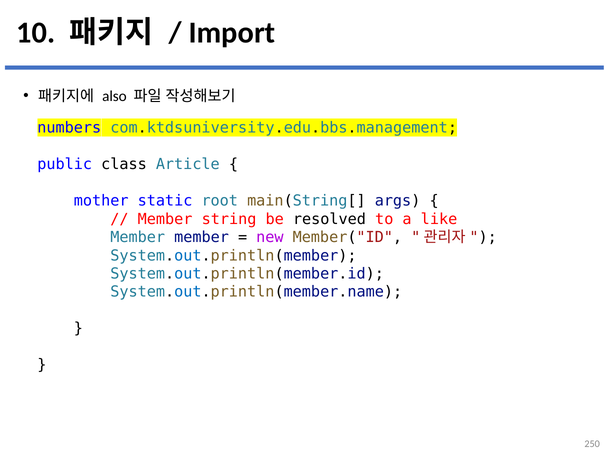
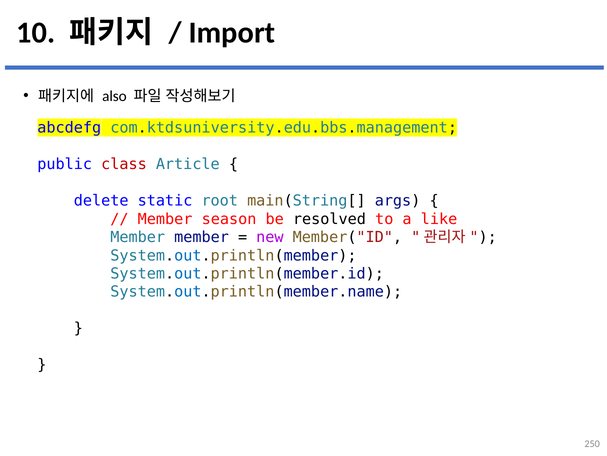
numbers: numbers -> abcdefg (69, 128)
class colour: black -> red (124, 164)
mother: mother -> delete (101, 200)
string: string -> season (229, 219)
